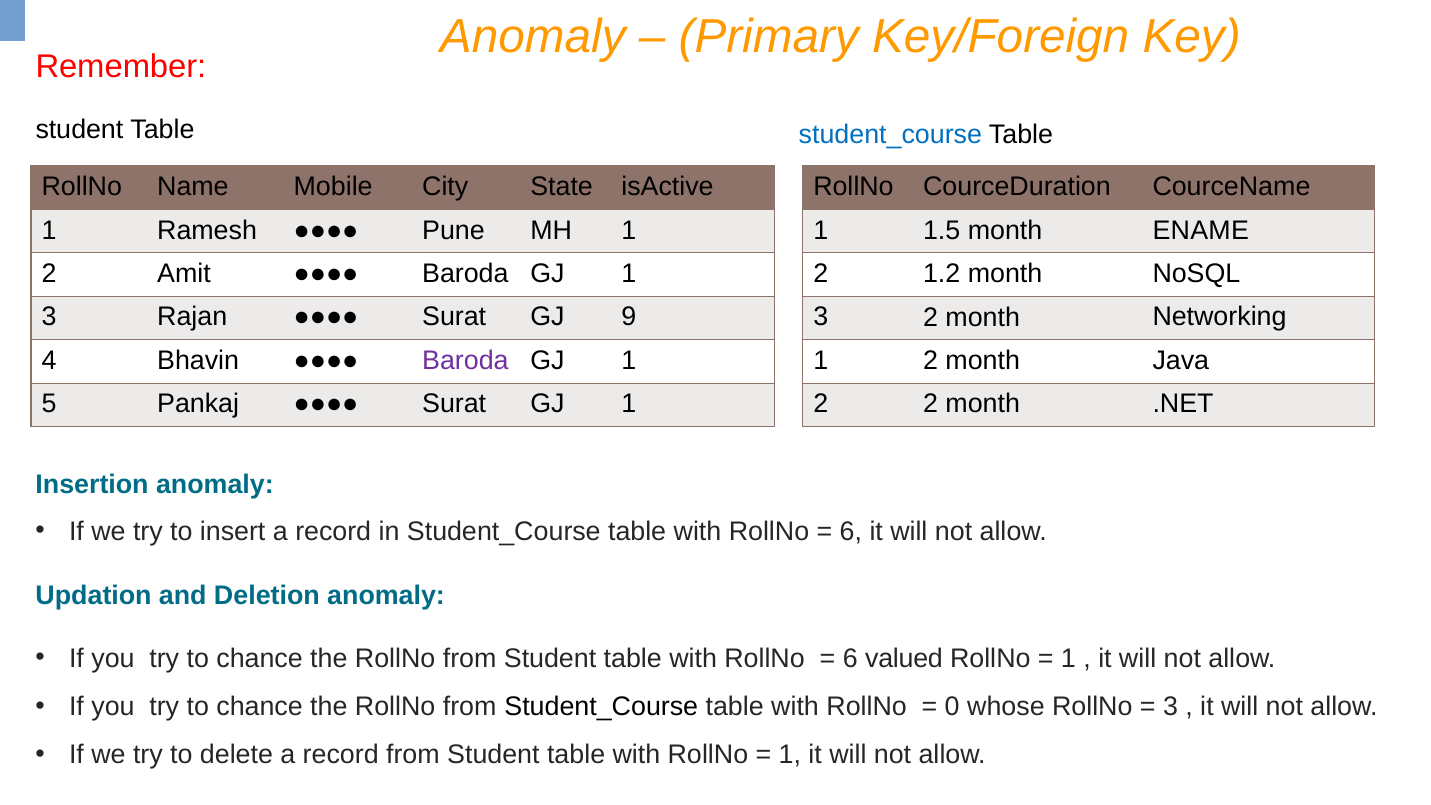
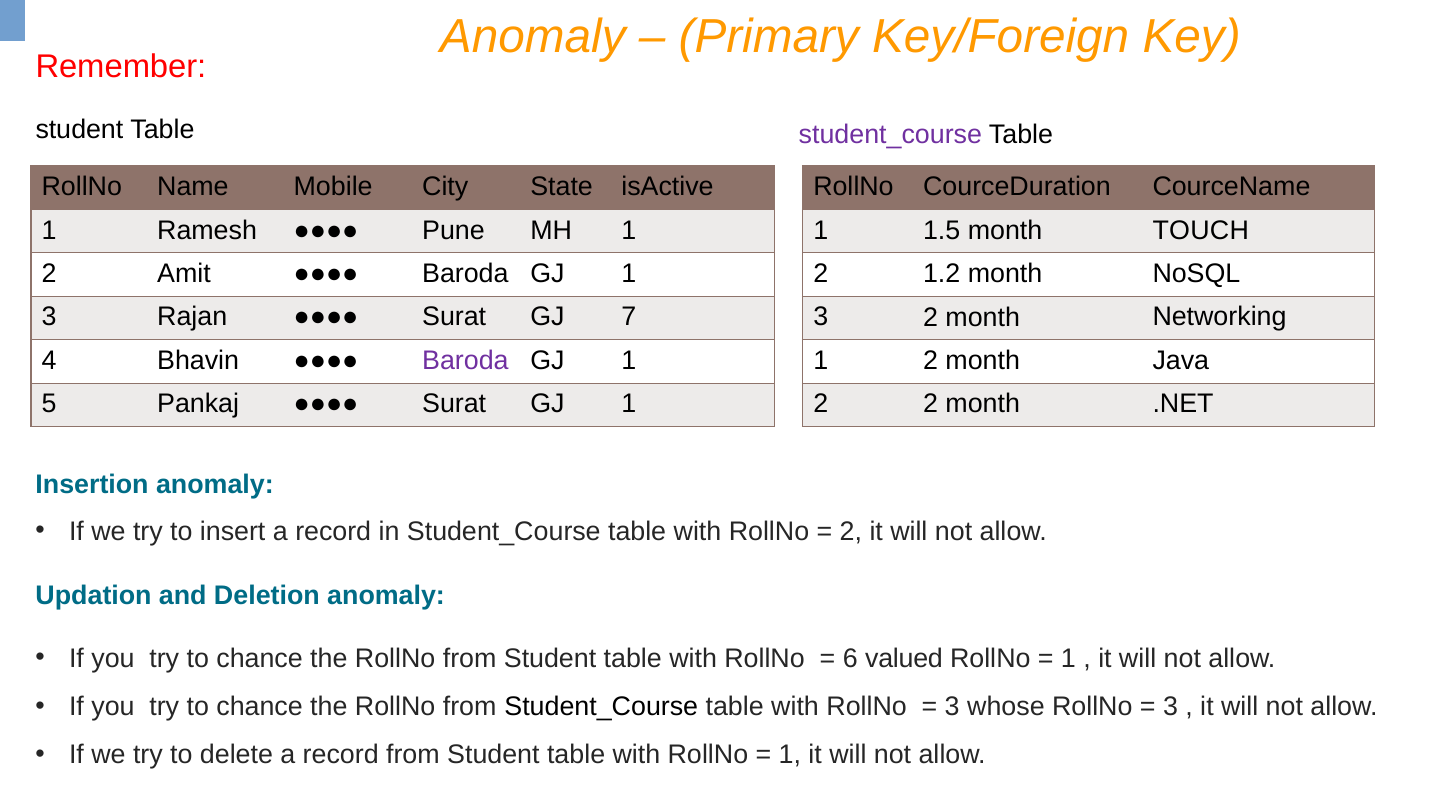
student_course colour: blue -> purple (890, 135)
ENAME: ENAME -> TOUCH (1201, 230)
9: 9 -> 7 (629, 317)
6: 6 -> 2 (851, 531)
0: 0 -> 3 (952, 707)
